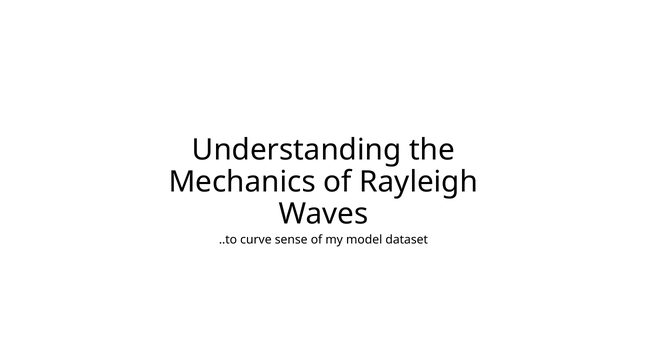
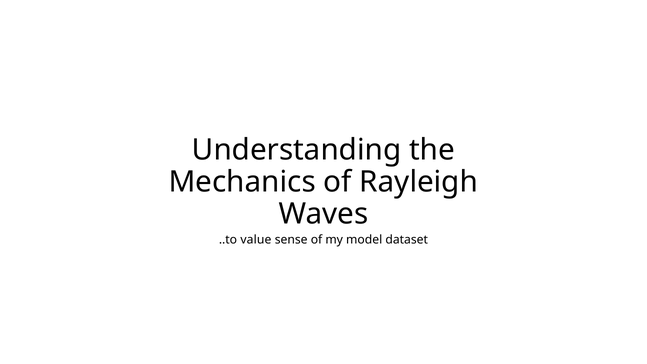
curve: curve -> value (256, 239)
